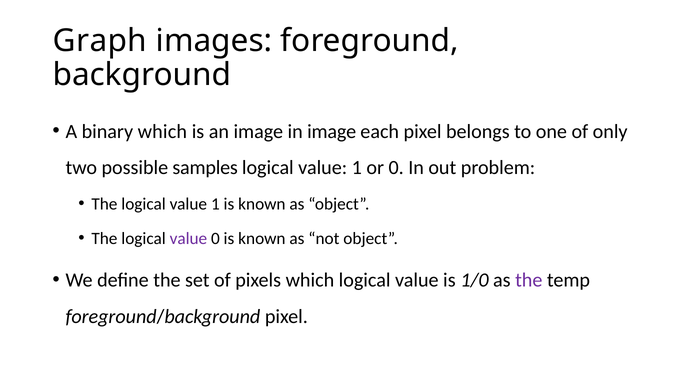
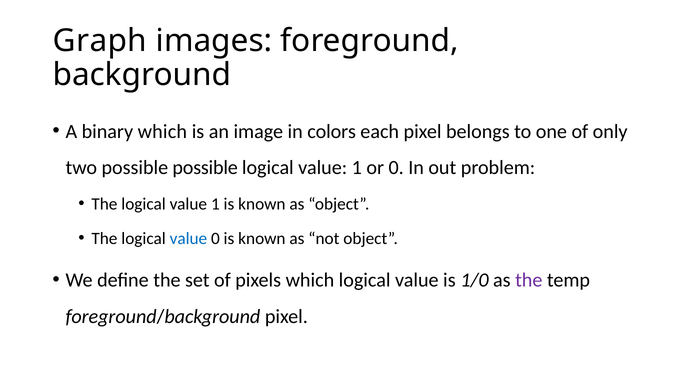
in image: image -> colors (332, 131)
possible samples: samples -> possible (205, 168)
value colour: purple -> blue (188, 239)
